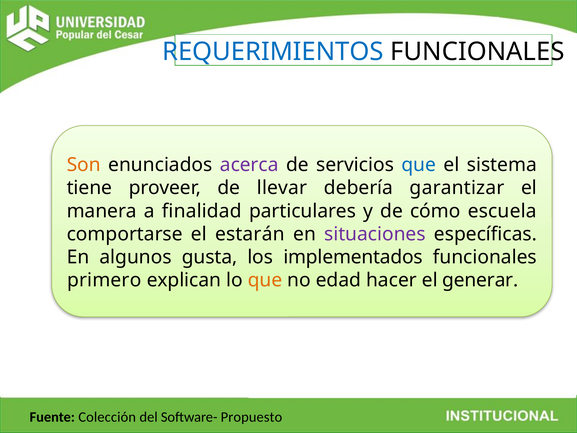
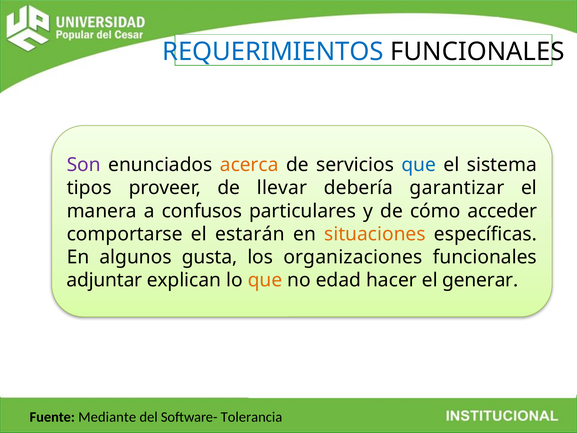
Son colour: orange -> purple (84, 165)
acerca colour: purple -> orange (249, 165)
tiene: tiene -> tipos (89, 188)
finalidad: finalidad -> confusos (202, 211)
escuela: escuela -> acceder (502, 211)
situaciones colour: purple -> orange (375, 234)
implementados: implementados -> organizaciones (353, 257)
primero: primero -> adjuntar (104, 280)
Colección: Colección -> Mediante (107, 417)
Propuesto: Propuesto -> Tolerancia (251, 417)
